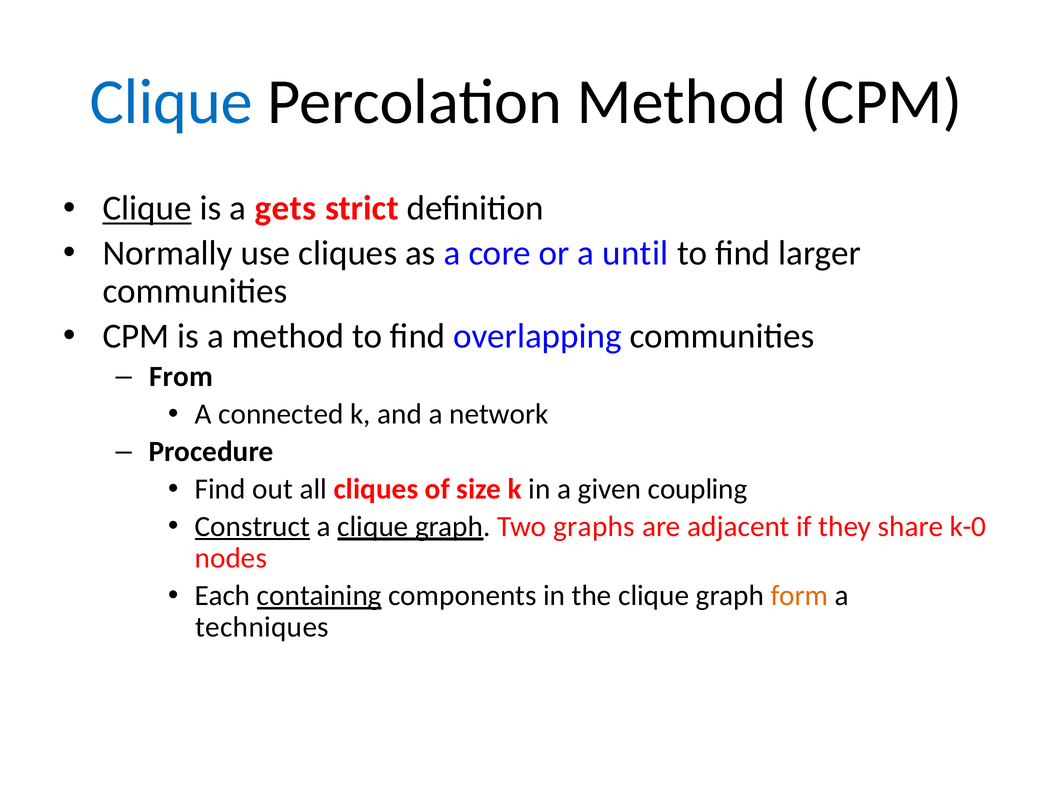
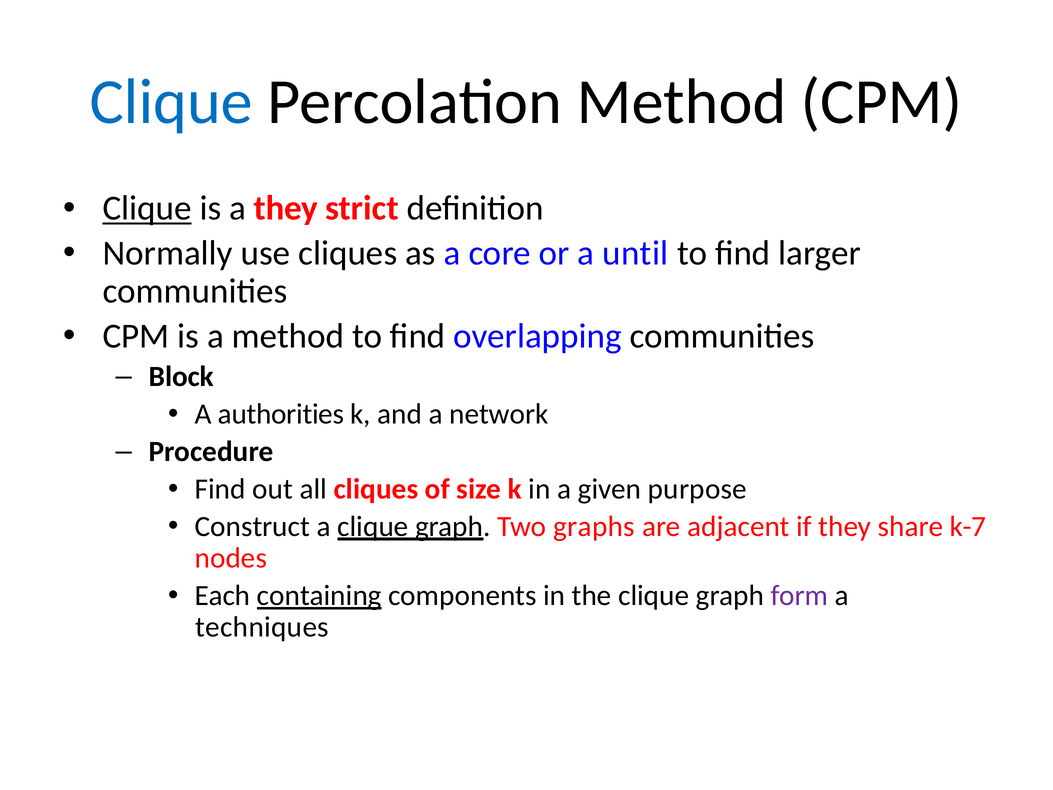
a gets: gets -> they (286, 208)
From: From -> Block (181, 377)
connected: connected -> authorities (281, 414)
coupling: coupling -> purpose (697, 489)
Construct underline: present -> none (252, 526)
k-0: k-0 -> k-7 (968, 526)
form colour: orange -> purple (799, 595)
